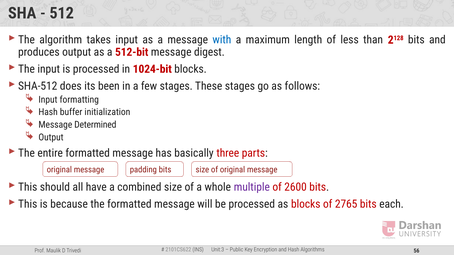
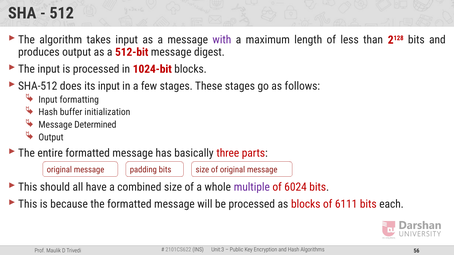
with colour: blue -> purple (222, 40)
its been: been -> input (109, 86)
2600: 2600 -> 6024 (296, 187)
2765: 2765 -> 6111 (346, 204)
